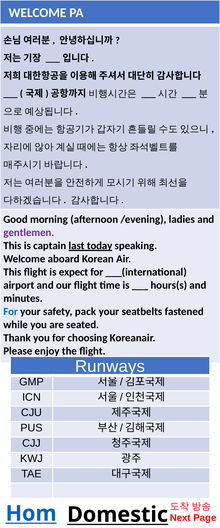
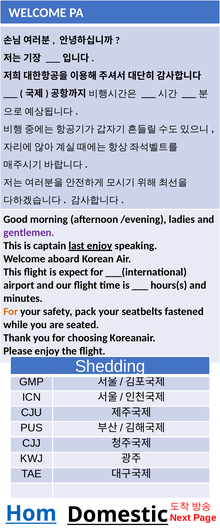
last today: today -> enjoy (100, 245)
For colour: blue -> orange (11, 311)
Runways: Runways -> Shedding (110, 365)
